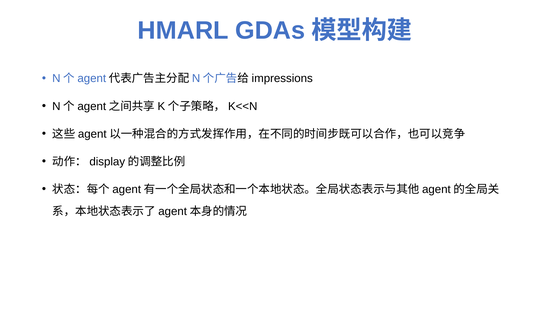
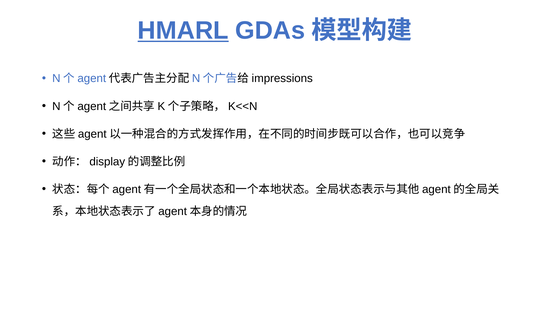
HMARL underline: none -> present (183, 31)
